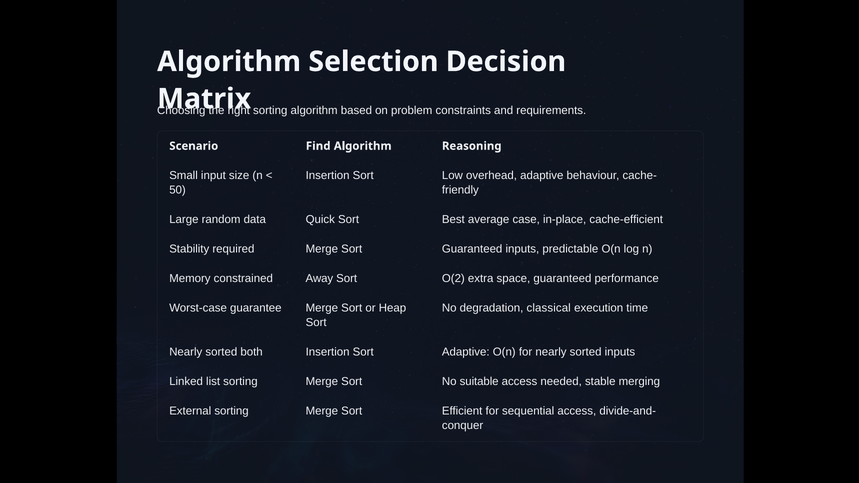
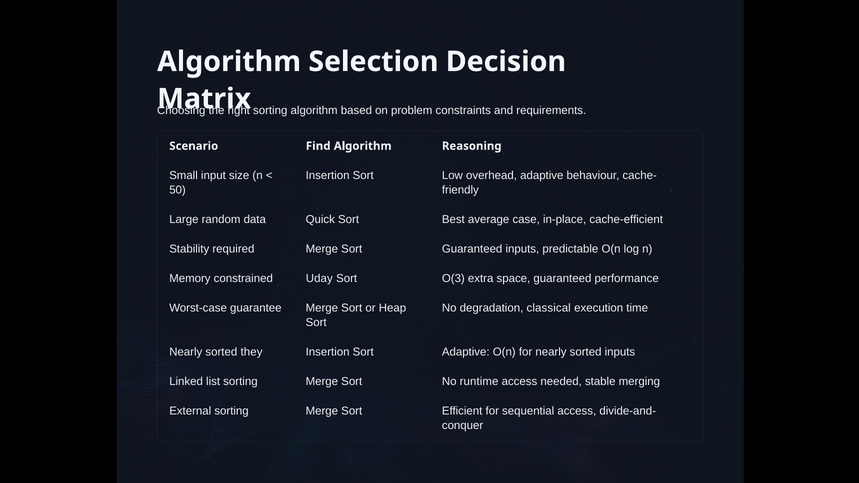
Away: Away -> Uday (319, 279)
O(2: O(2 -> O(3 (453, 279)
both: both -> they (251, 352)
suitable: suitable -> runtime (479, 382)
